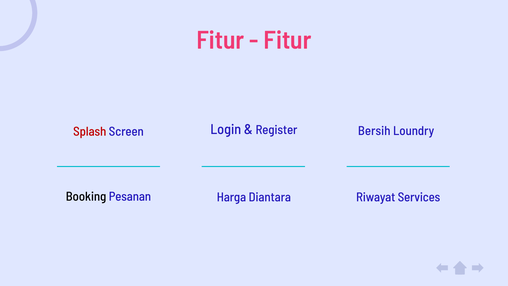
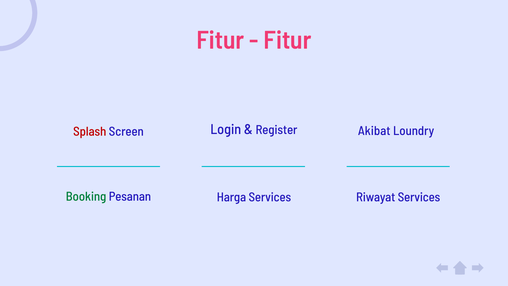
Bersih: Bersih -> Akibat (374, 131)
Booking colour: black -> green (86, 196)
Harga Diantara: Diantara -> Services (270, 197)
